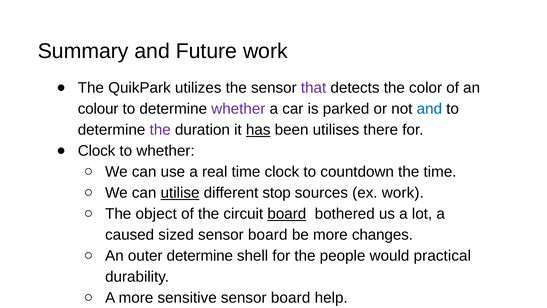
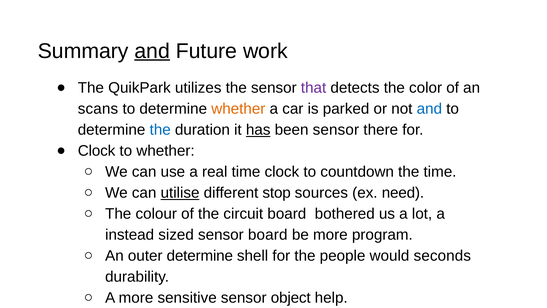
and underline: none -> present (152, 51)
colour: colour -> scans (98, 109)
whether colour: purple -> orange (238, 109)
the colour: purple -> blue (160, 130)
been utilises: utilises -> sensor (336, 130)
ex work: work -> need (403, 193)
object: object -> colour (156, 214)
board underline: present -> none (287, 214)
caused: caused -> instead (130, 235)
changes: changes -> program (382, 235)
practical: practical -> seconds (442, 256)
sensitive sensor board: board -> object (291, 298)
